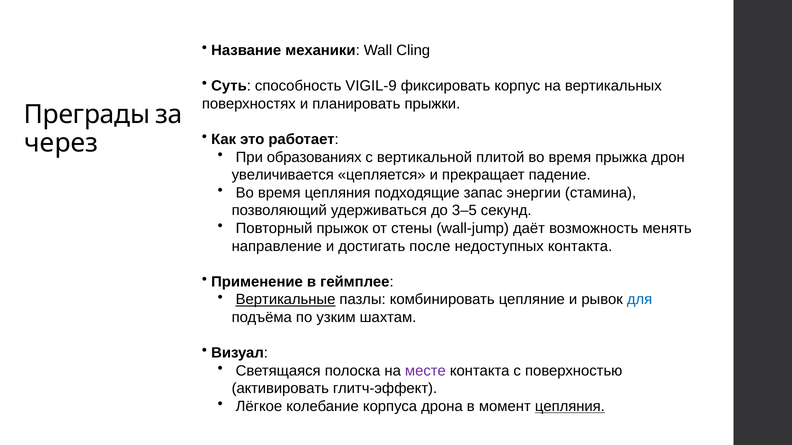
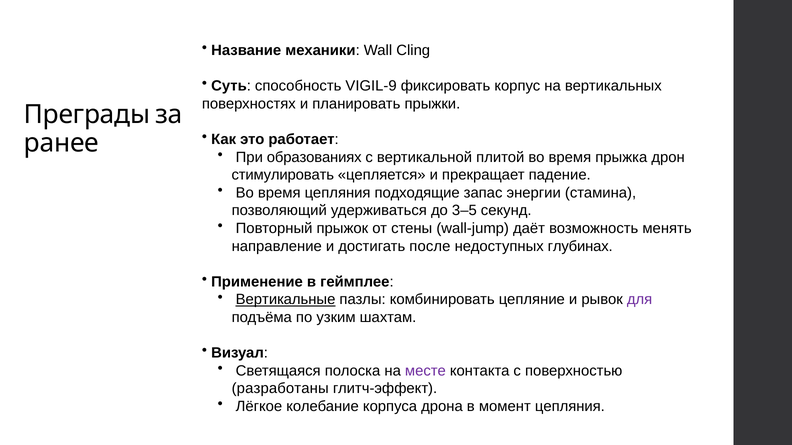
через: через -> ранее (61, 143)
увеличивается: увеличивается -> стимулировать (283, 175)
недоступных контакта: контакта -> глубинах (580, 246)
для colour: blue -> purple (640, 300)
активировать: активировать -> разработаны (280, 389)
цепляния underline: present -> none (570, 407)
